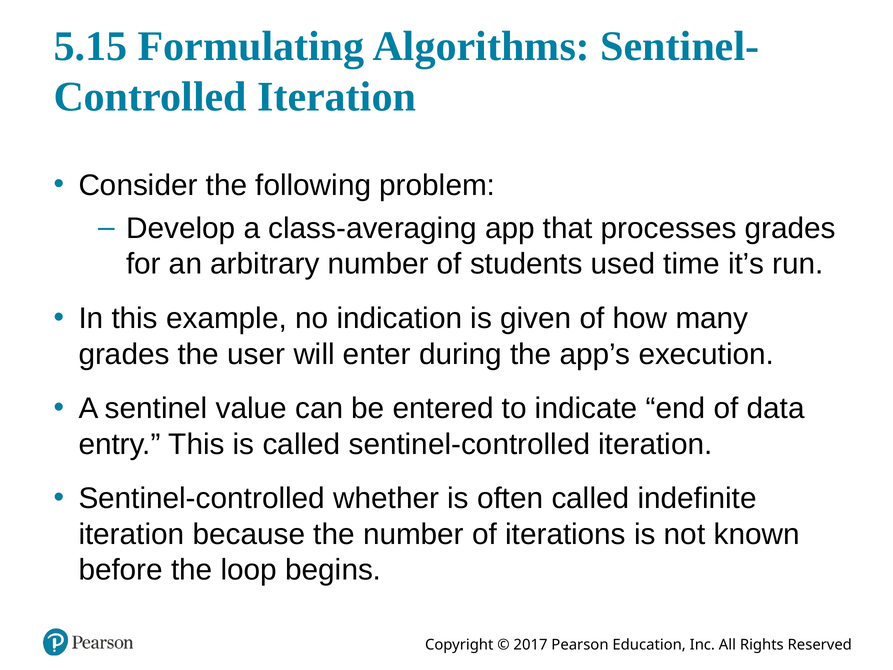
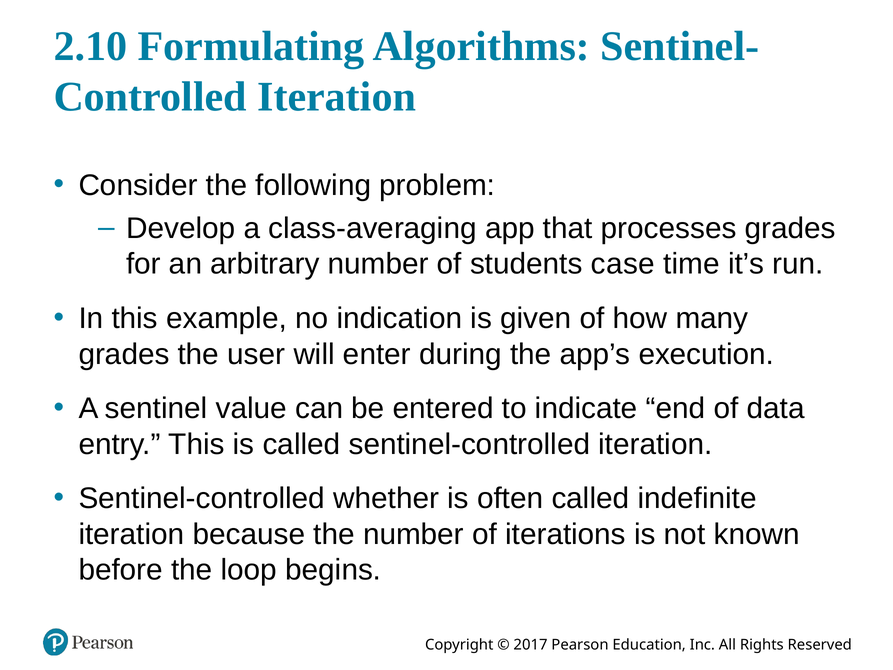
5.15: 5.15 -> 2.10 (90, 46)
used: used -> case (623, 264)
